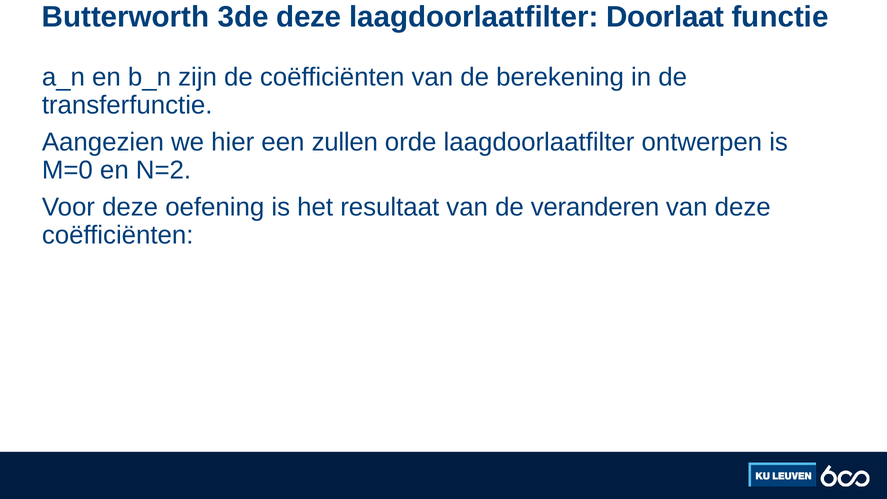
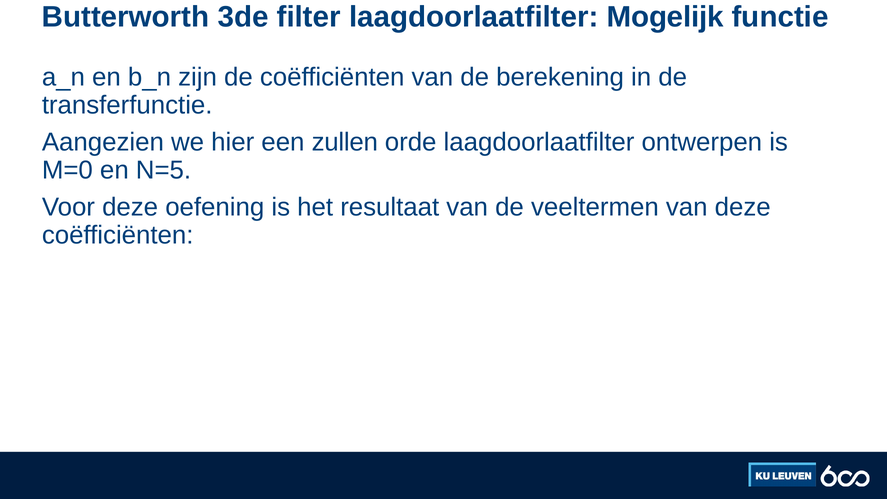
3de deze: deze -> filter (309, 17)
Doorlaat: Doorlaat -> Mogelijk (665, 17)
N=2: N=2 -> N=5 (164, 170)
veranderen: veranderen -> veeltermen (595, 207)
